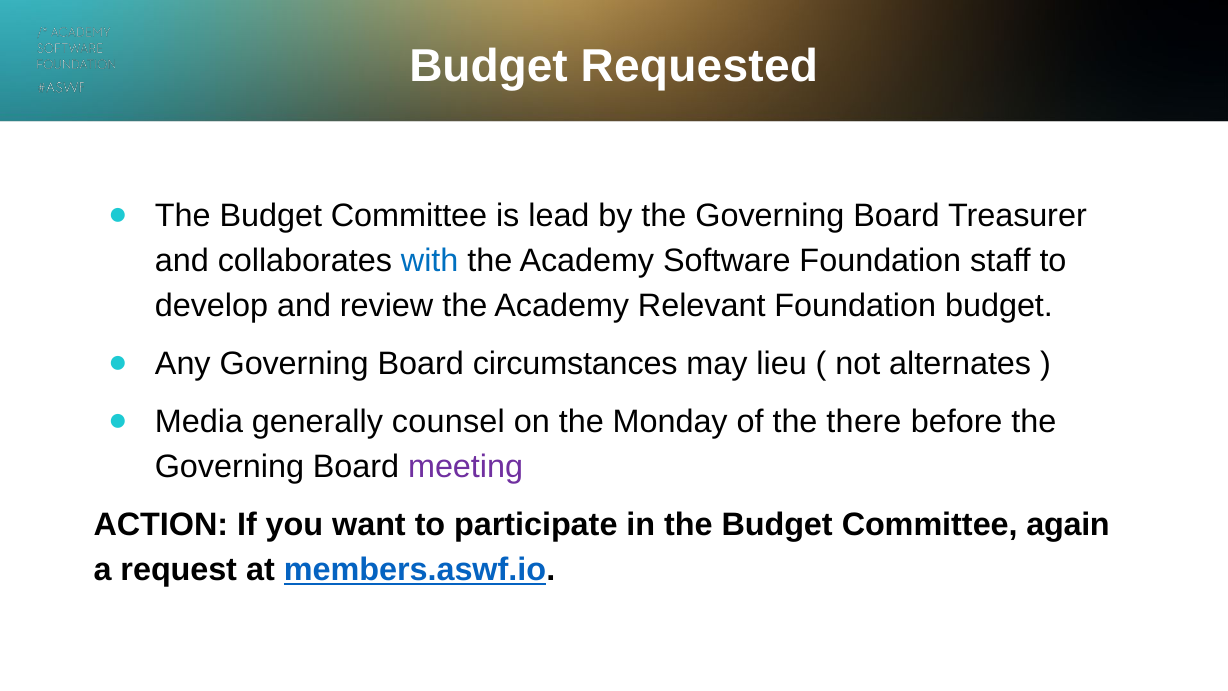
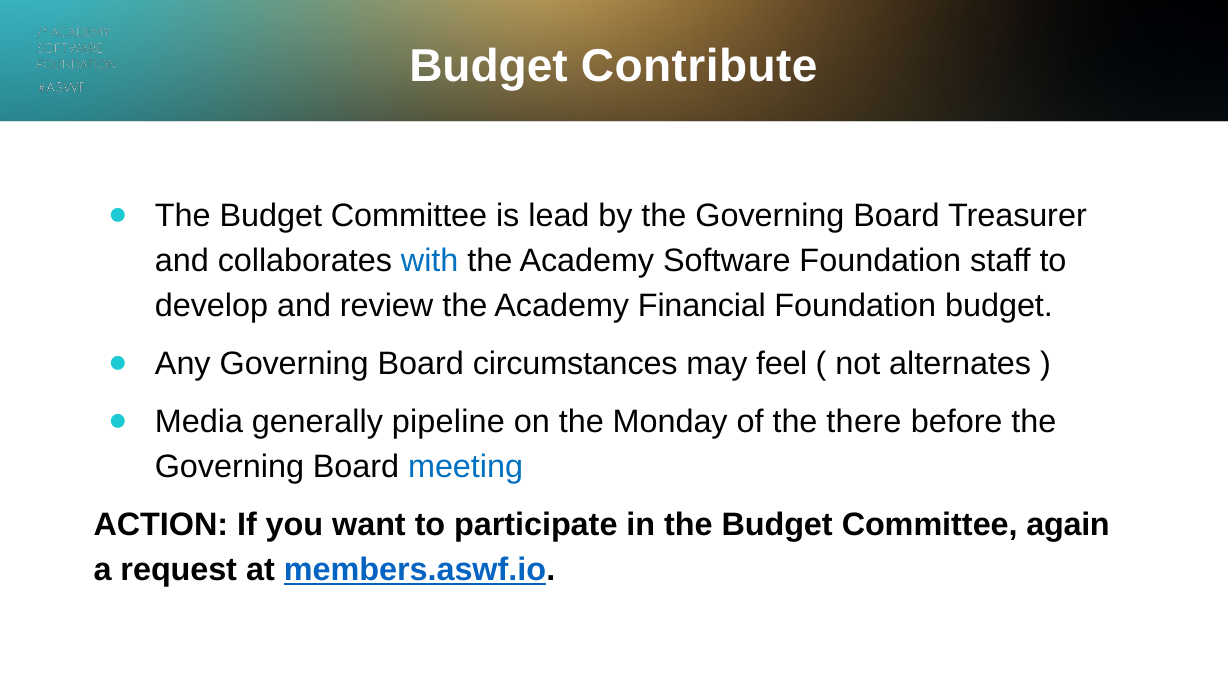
Requested: Requested -> Contribute (699, 66)
Relevant: Relevant -> Financial (702, 305)
lieu: lieu -> feel (782, 364)
counsel: counsel -> pipeline (448, 422)
meeting colour: purple -> blue (466, 467)
